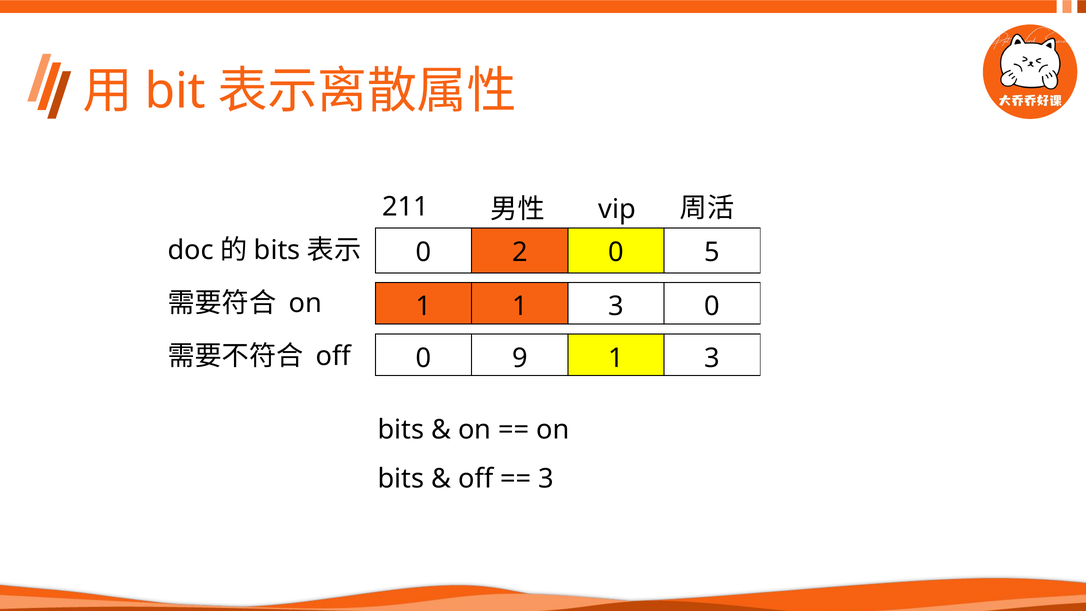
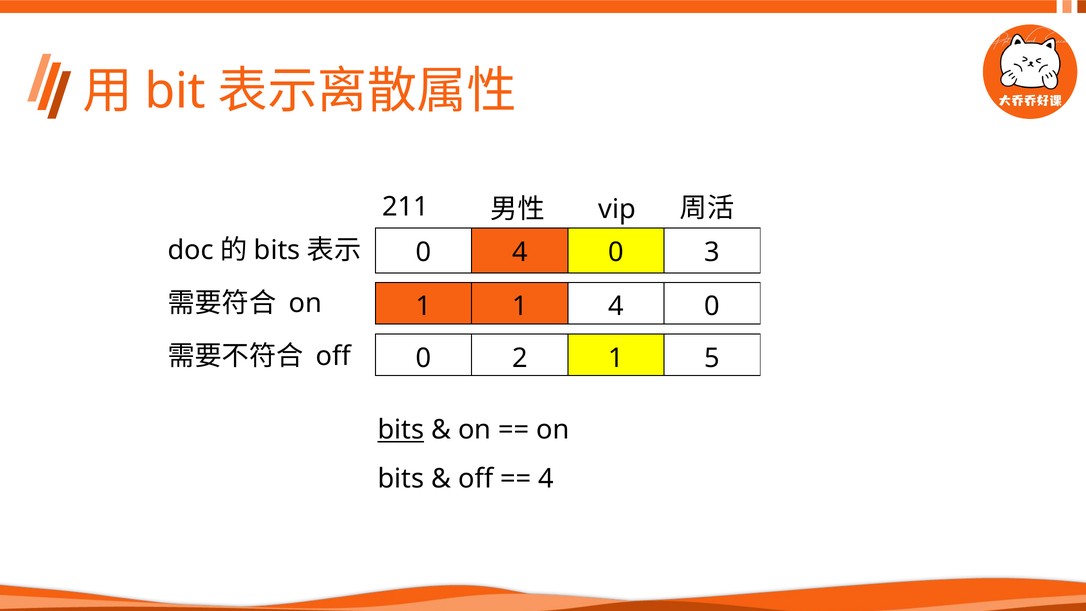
0 2: 2 -> 4 (520, 252)
5: 5 -> 3 (712, 252)
1 1 3: 3 -> 4 (616, 306)
9: 9 -> 2 (520, 358)
3: 3 -> 5 (712, 358)
bits underline: none -> present (401, 430)
3: 3 -> 4 (546, 479)
